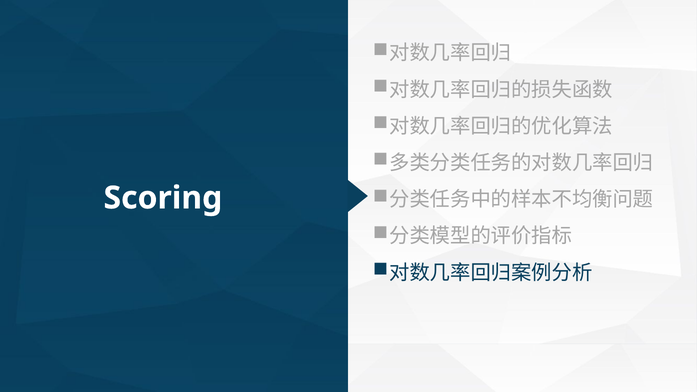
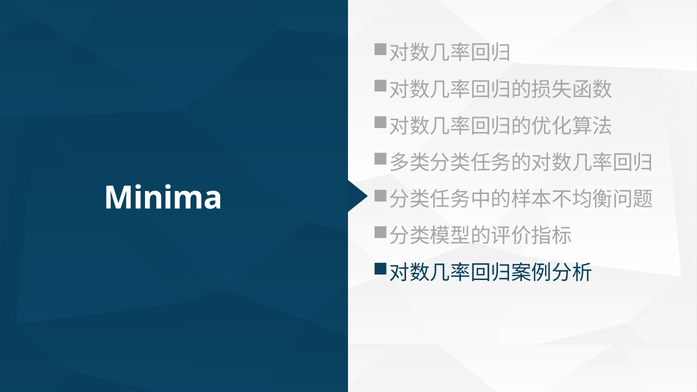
Scoring: Scoring -> Minima (163, 198)
